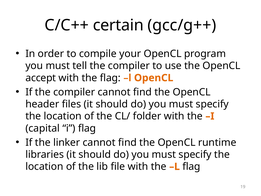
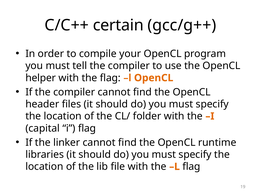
accept: accept -> helper (41, 78)
